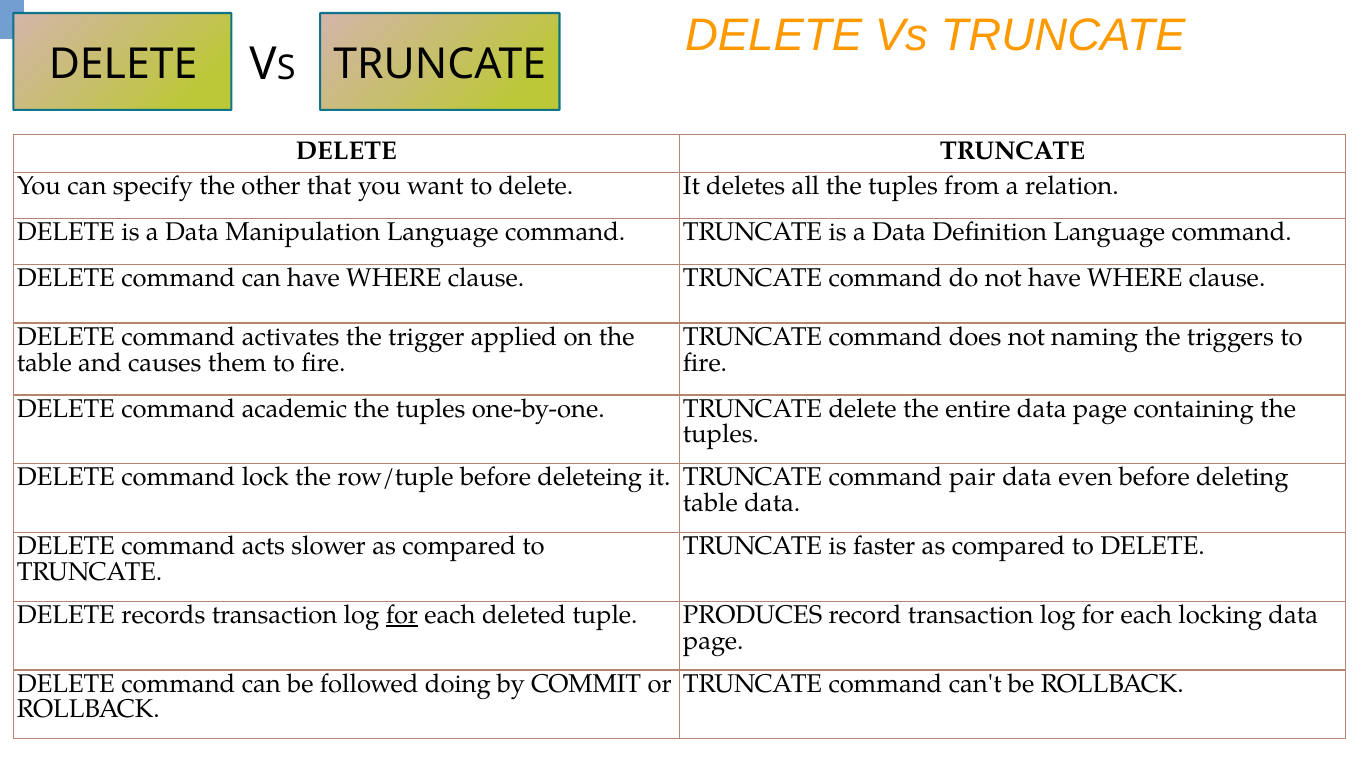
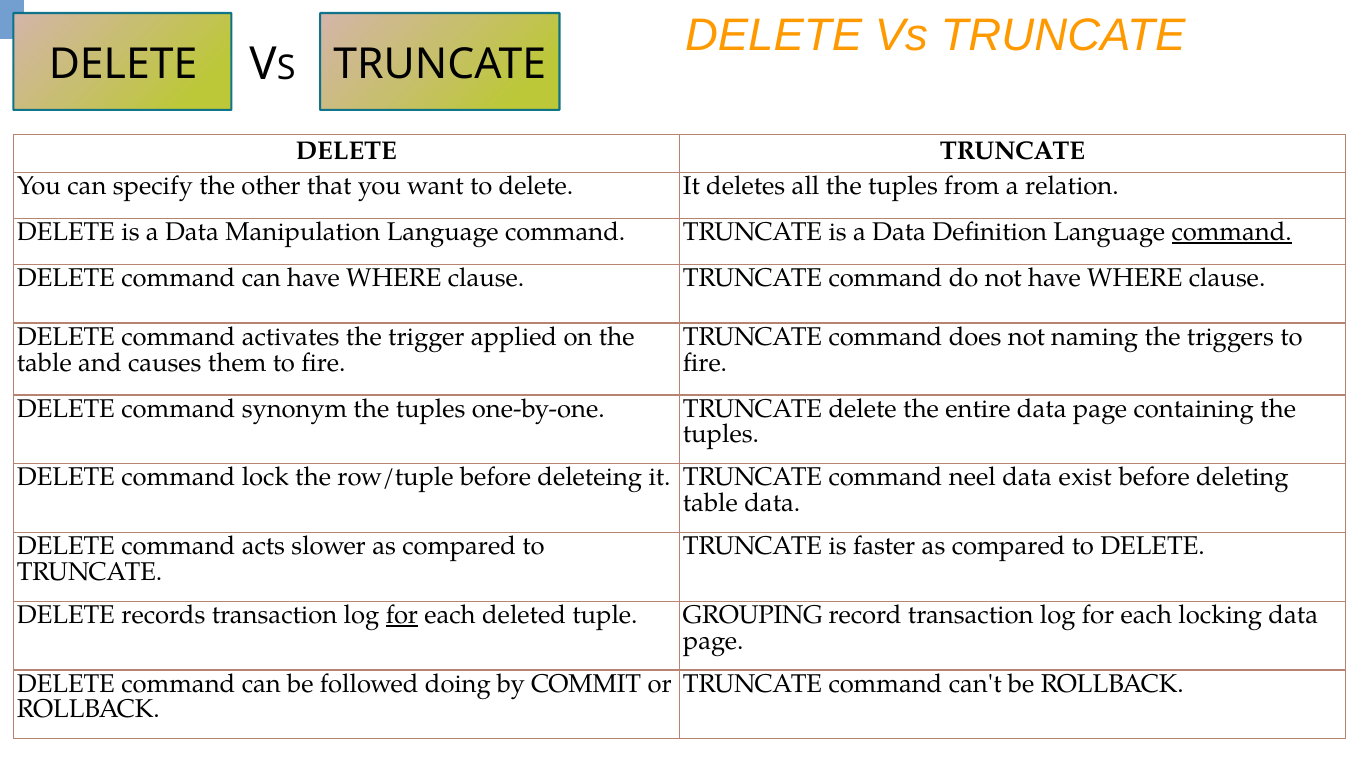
command underline: none -> present (1232, 232)
academic: academic -> synonym (295, 409)
pair: pair -> neel (972, 477)
even: even -> exist (1085, 477)
PRODUCES: PRODUCES -> GROUPING (753, 615)
